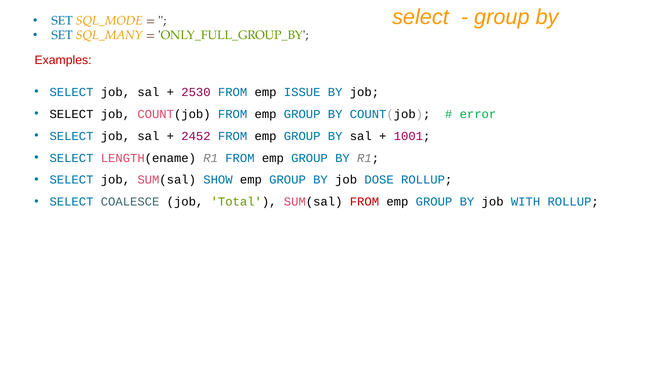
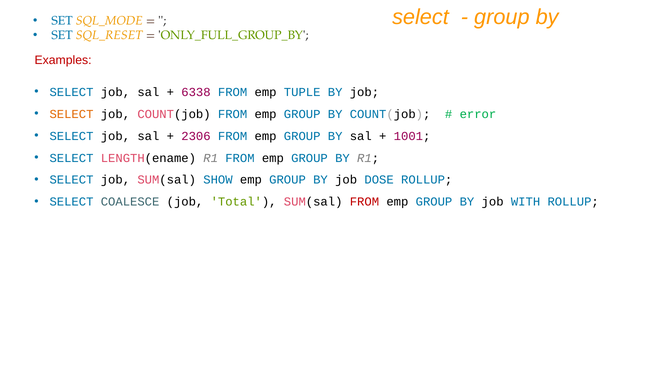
SQL_MANY: SQL_MANY -> SQL_RESET (109, 35)
2530: 2530 -> 6338 (196, 92)
ISSUE: ISSUE -> TUPLE (302, 92)
SELECT colour: black -> orange (71, 114)
2452: 2452 -> 2306 (196, 136)
